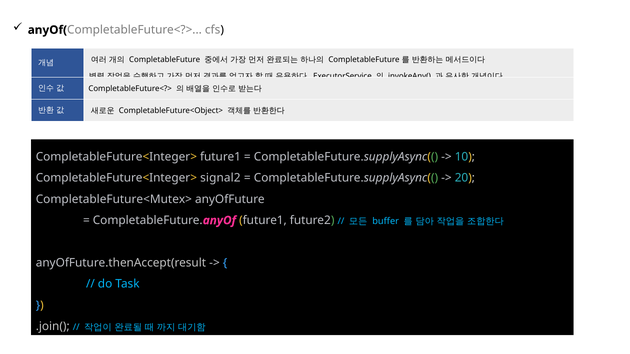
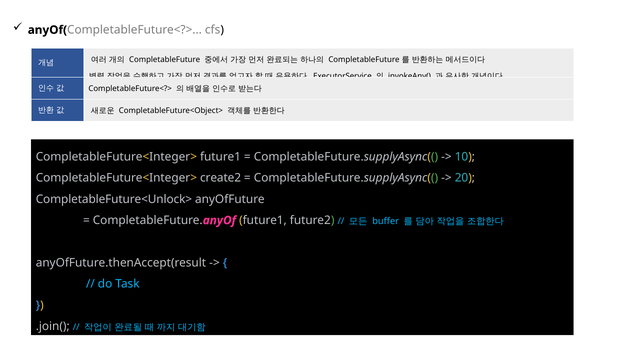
signal2: signal2 -> create2 (221, 178)
CompletableFuture<Mutex>: CompletableFuture<Mutex> -> CompletableFuture<Unlock> (114, 199)
